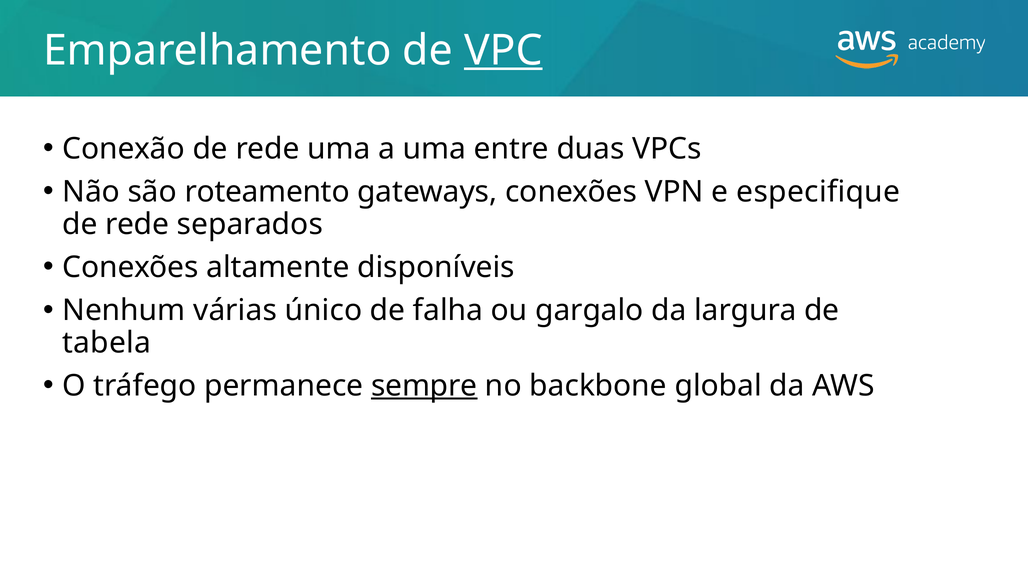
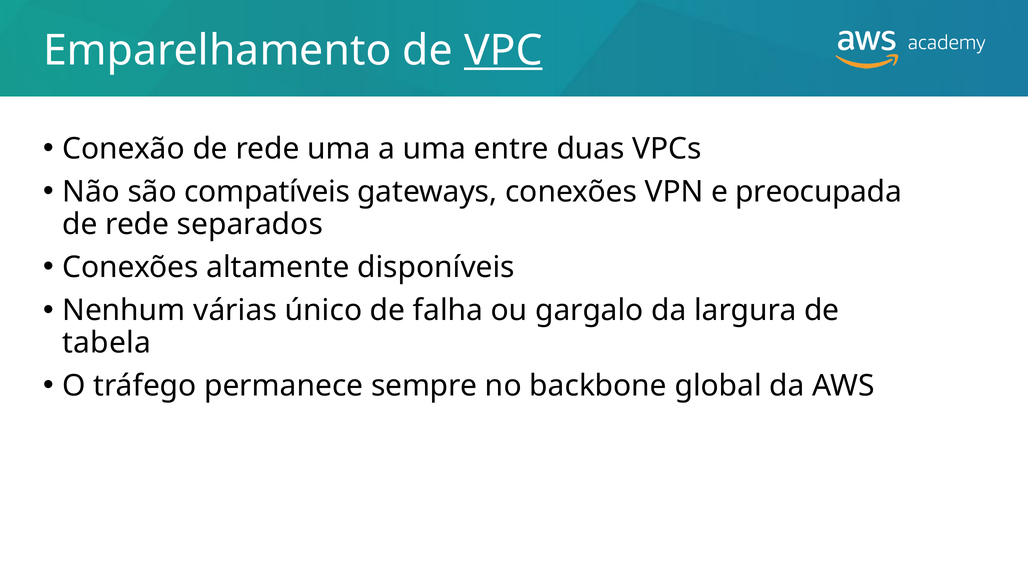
roteamento: roteamento -> compatíveis (267, 192)
especifique: especifique -> preocupada (819, 192)
sempre underline: present -> none (424, 386)
